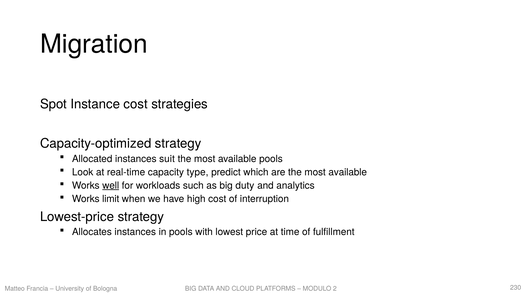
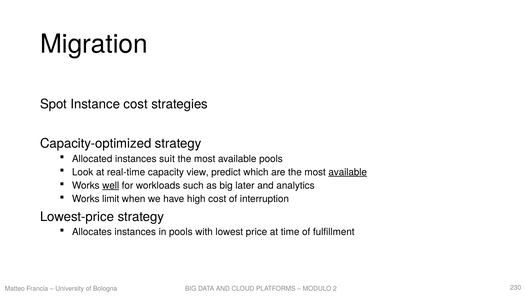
type: type -> view (198, 172)
available underline: none -> present (348, 172)
duty: duty -> later (245, 185)
